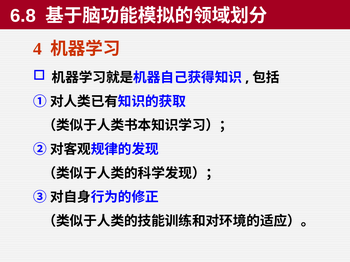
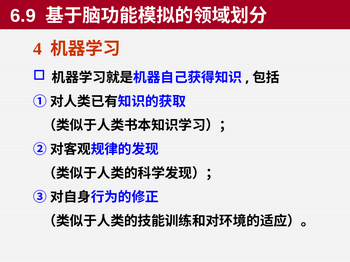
6.8: 6.8 -> 6.9 (23, 16)
